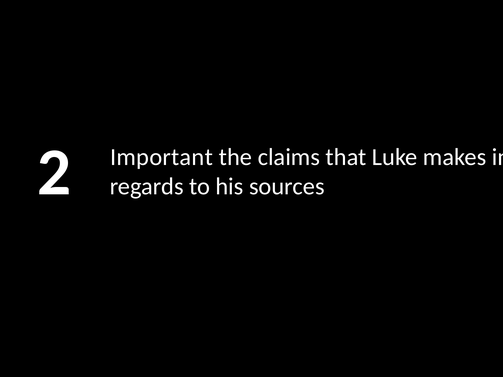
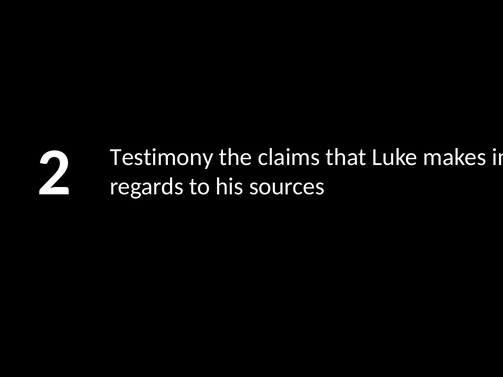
Important: Important -> Testimony (162, 157)
